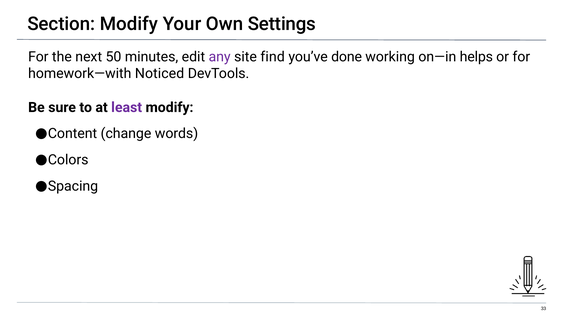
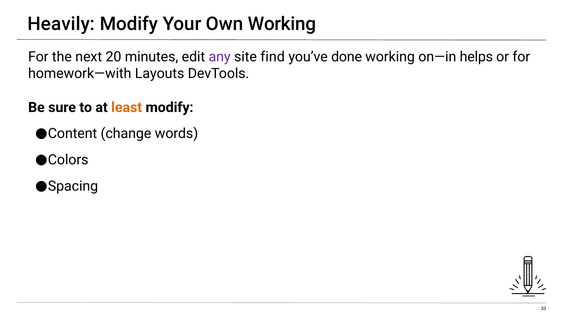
Section: Section -> Heavily (61, 24)
Own Settings: Settings -> Working (282, 24)
50: 50 -> 20 (113, 57)
Noticed: Noticed -> Layouts (160, 74)
least colour: purple -> orange (127, 107)
